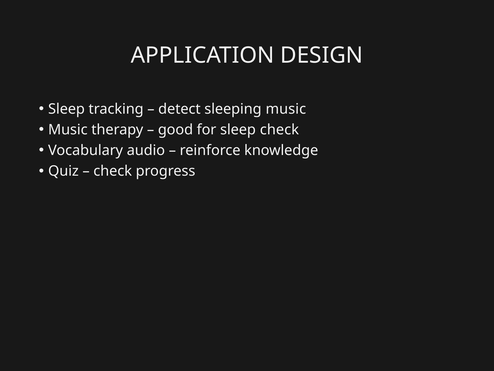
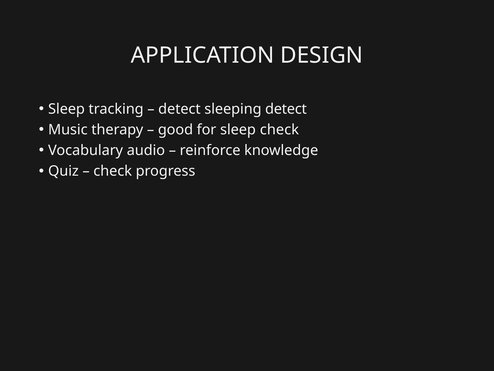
sleeping music: music -> detect (286, 109)
